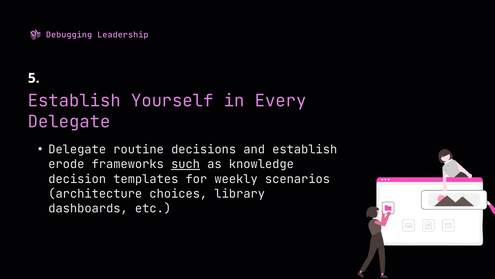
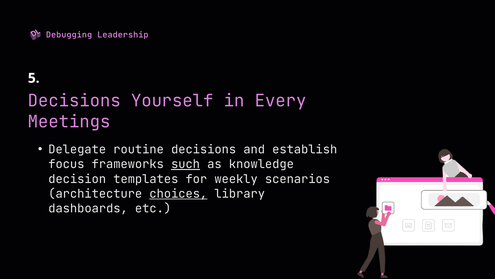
Establish: Establish -> Decisions (74, 101)
Delegate: Delegate -> Meetings (69, 122)
erode: erode -> focus (66, 164)
choices underline: none -> present (178, 193)
